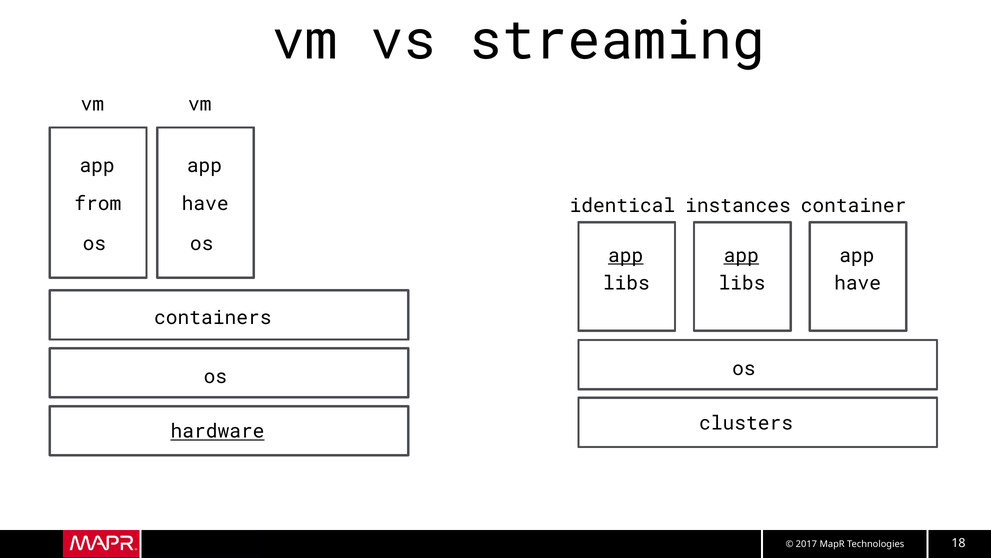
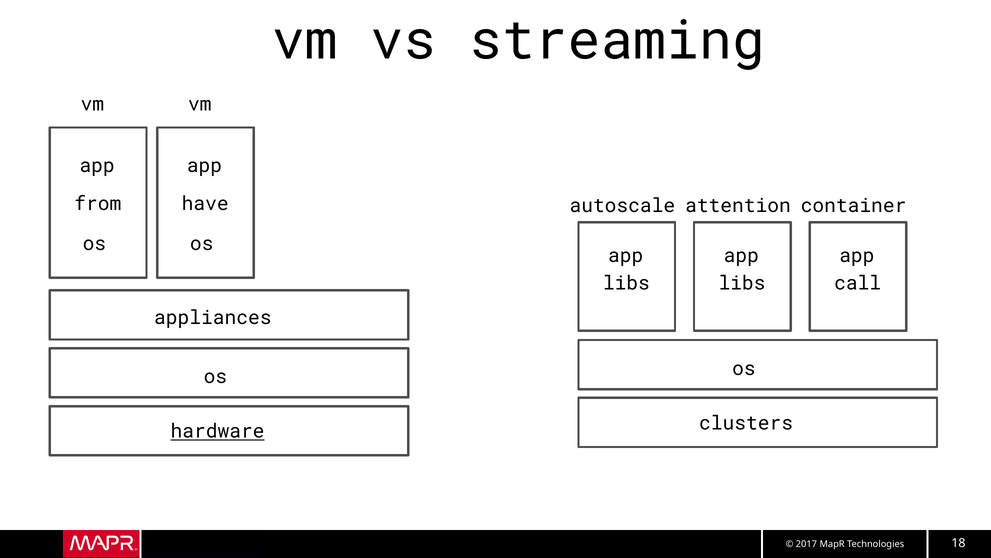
identical: identical -> autoscale (622, 206)
instances: instances -> attention (738, 206)
app underline: present -> none (626, 255)
app underline: present -> none (741, 255)
have: have -> call (858, 283)
containers: containers -> appliances (213, 317)
